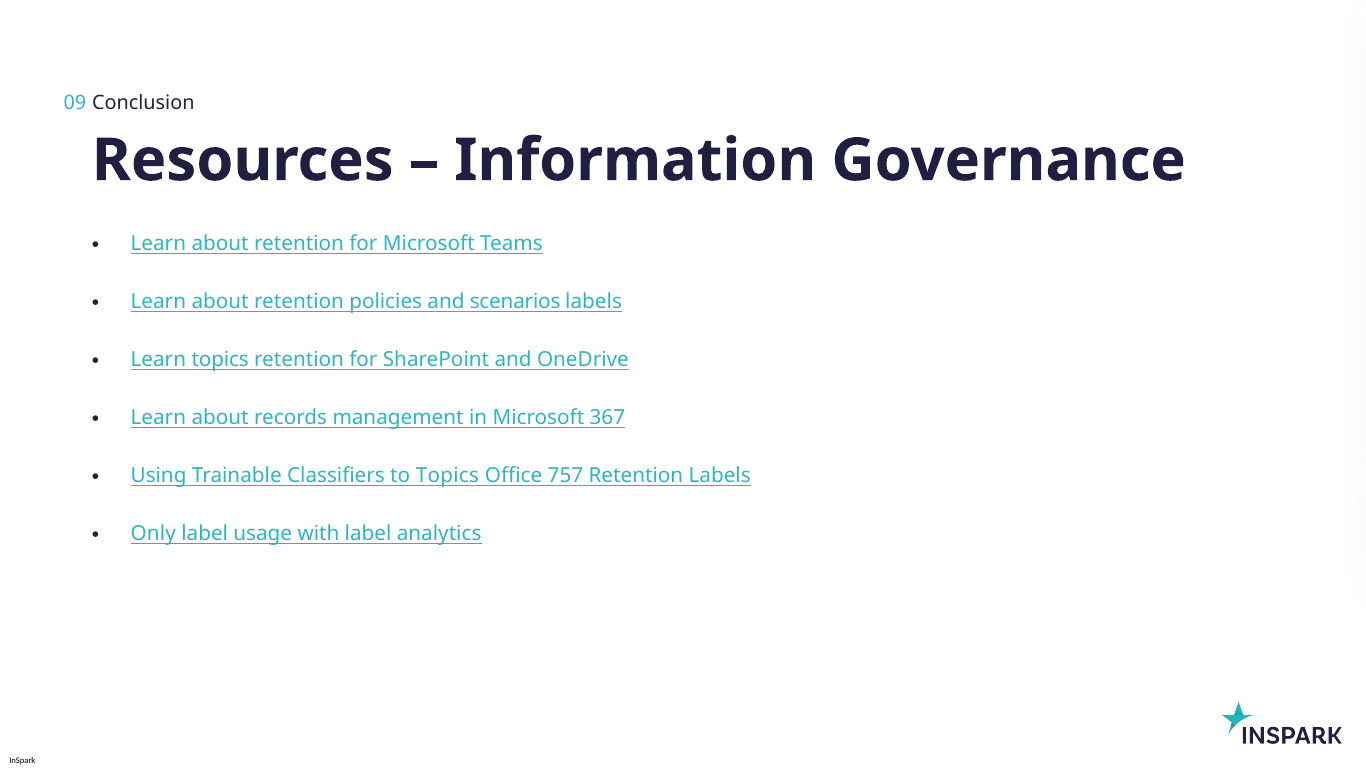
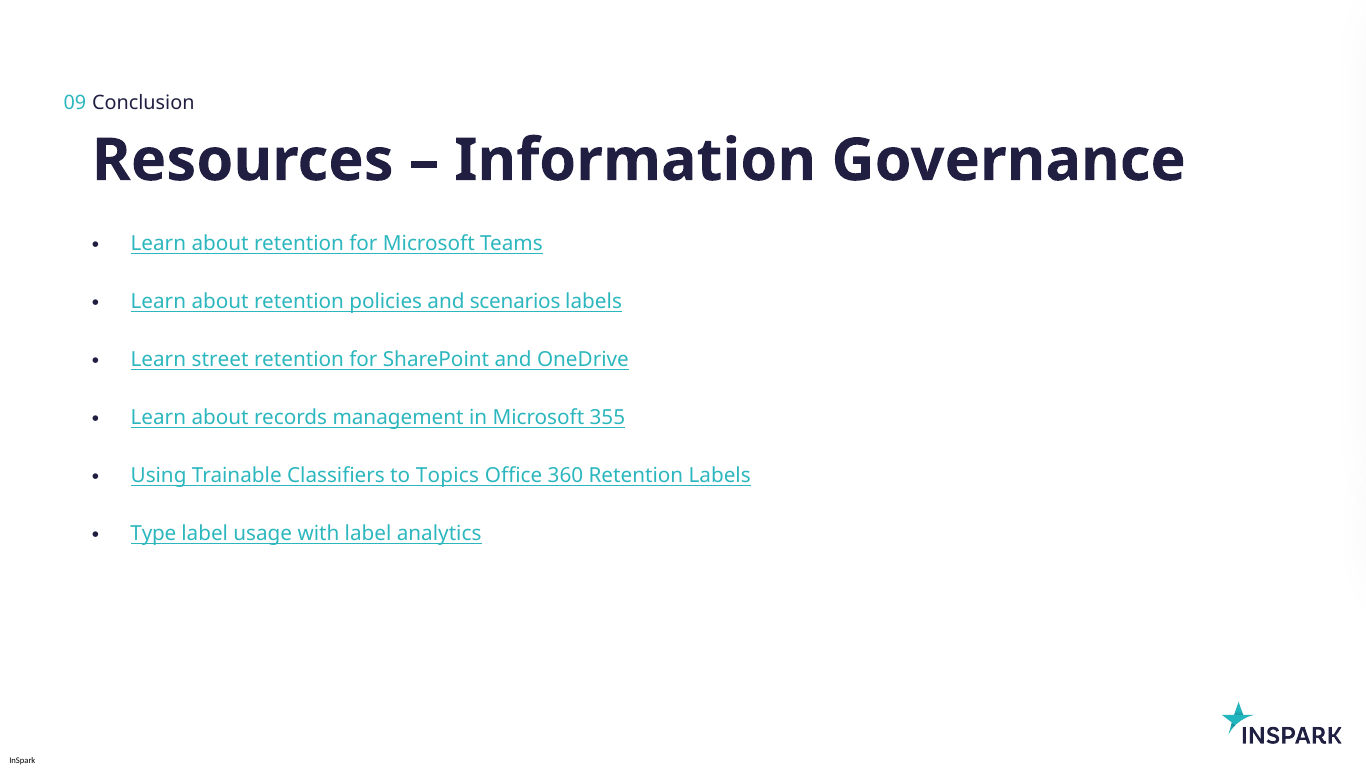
Learn topics: topics -> street (220, 360)
367: 367 -> 355 (607, 418)
757: 757 -> 360 (565, 476)
Only: Only -> Type (153, 534)
